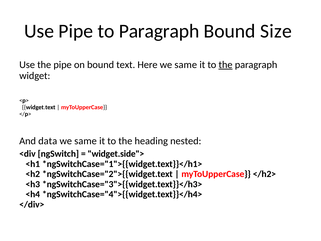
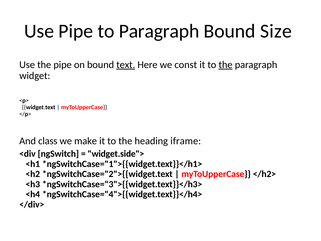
text underline: none -> present (126, 65)
Here we same: same -> const (186, 65)
data: data -> class (48, 141)
same: same -> make (86, 141)
nested: nested -> iframe (186, 141)
